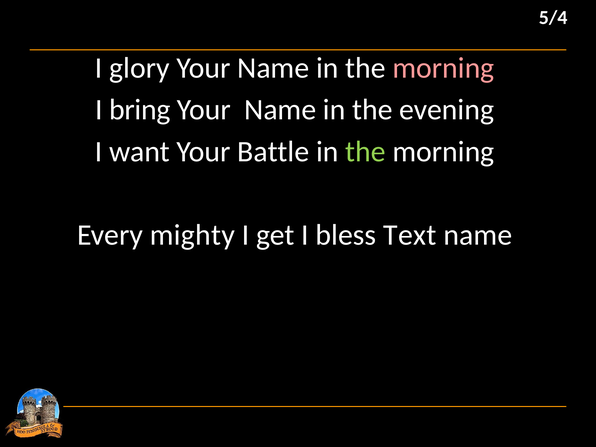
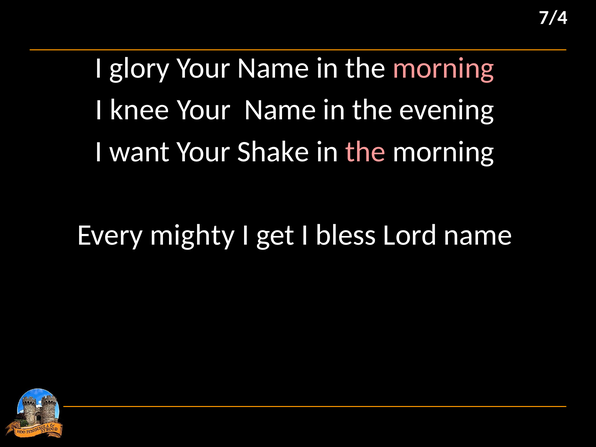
5/4: 5/4 -> 7/4 (553, 17)
bring: bring -> knee (140, 110)
Battle: Battle -> Shake (273, 152)
the colour: light green -> pink (365, 152)
Text: Text -> Lord (410, 235)
